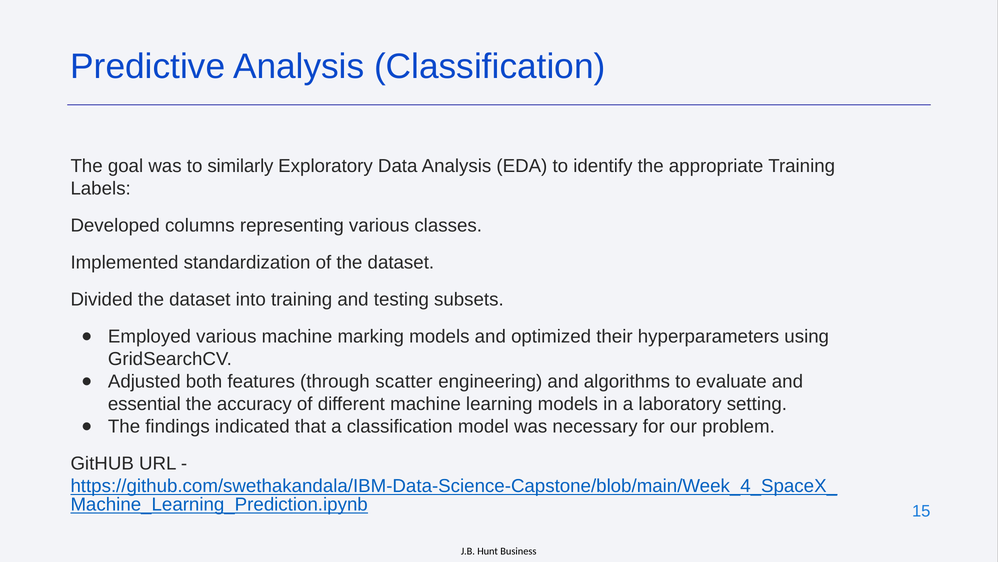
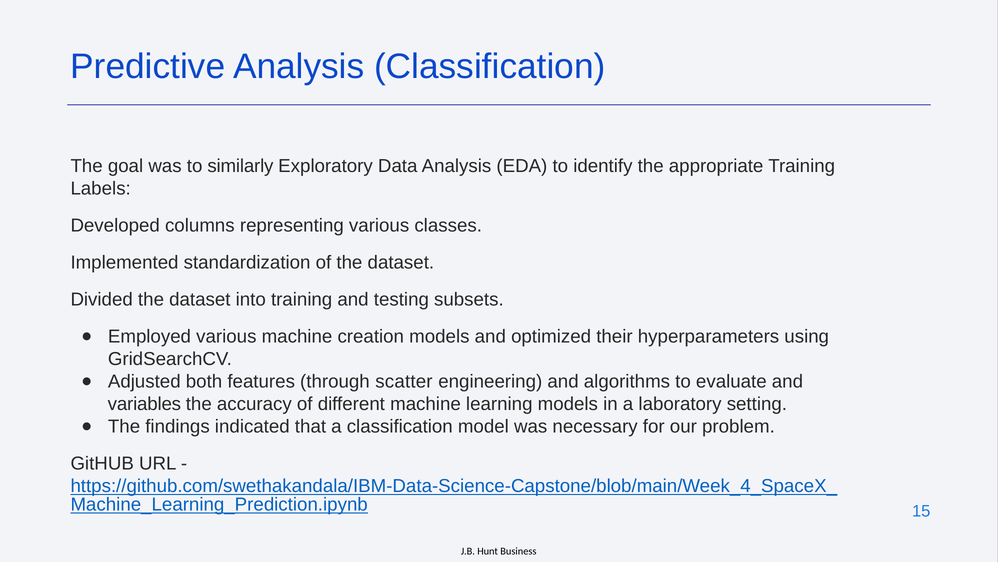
marking: marking -> creation (371, 336)
essential: essential -> variables (144, 404)
